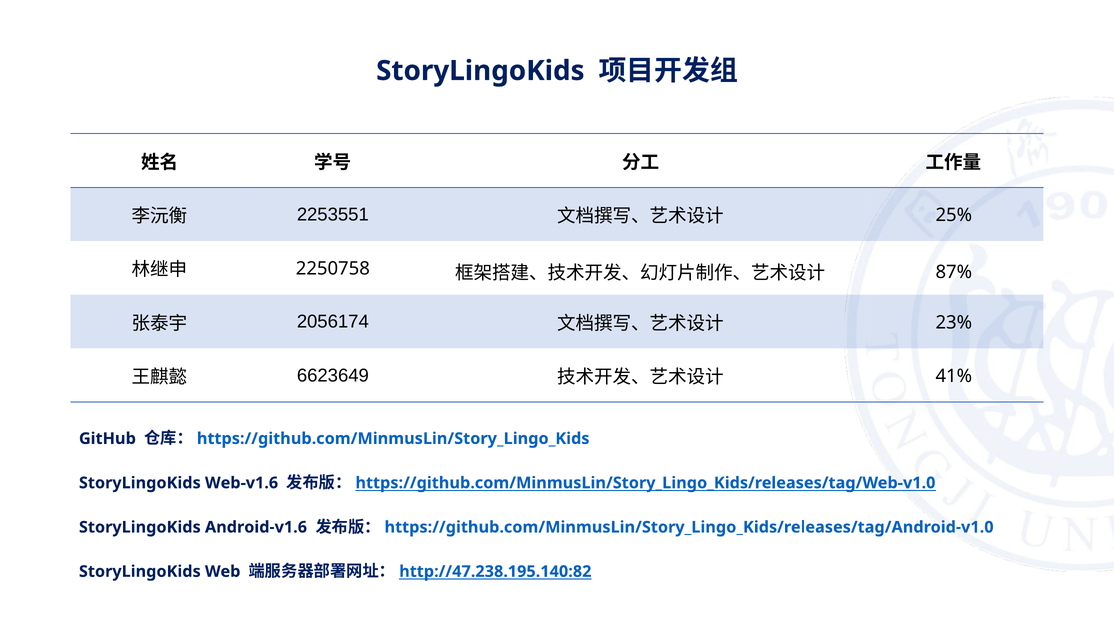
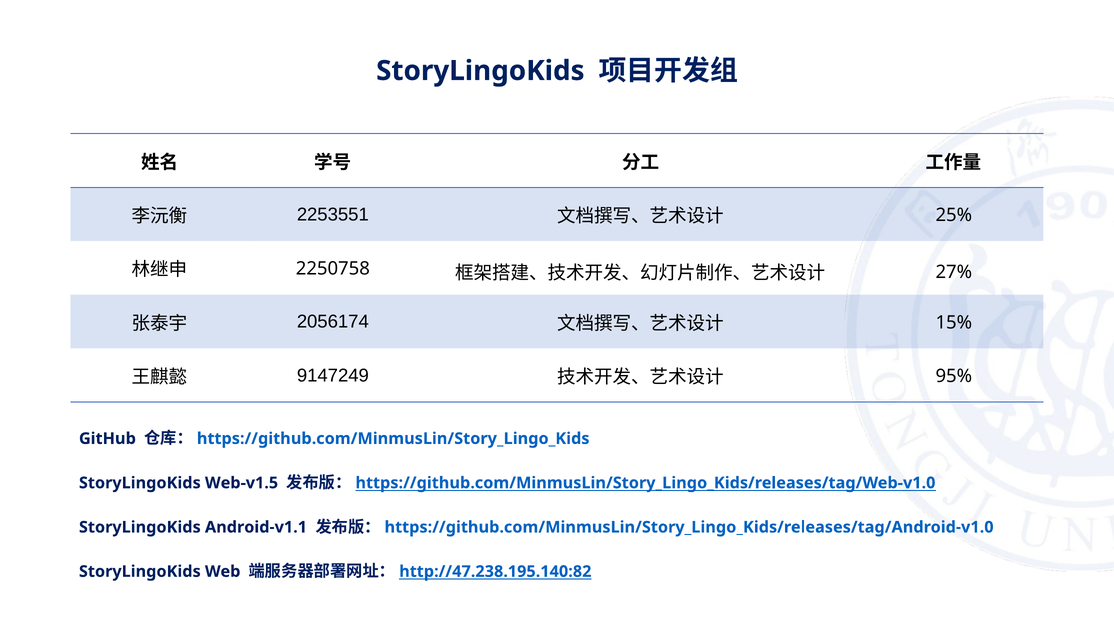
87%: 87% -> 27% (954, 272)
23%: 23% -> 15% (954, 322)
6623649: 6623649 -> 9147249 (333, 375)
41%: 41% -> 95% (954, 376)
Web-v1.6: Web-v1.6 -> Web-v1.5 (242, 483)
Android-v1.6: Android-v1.6 -> Android-v1.1 (256, 527)
